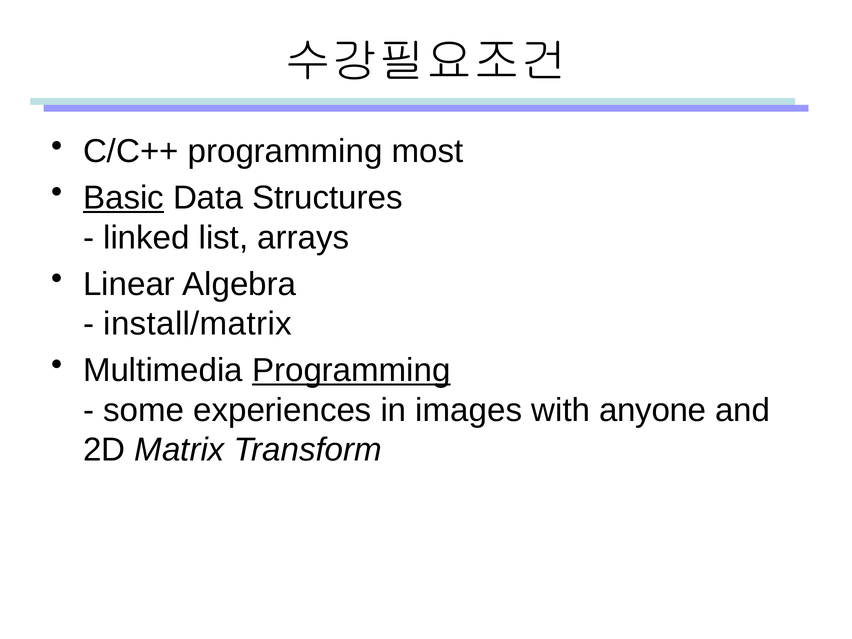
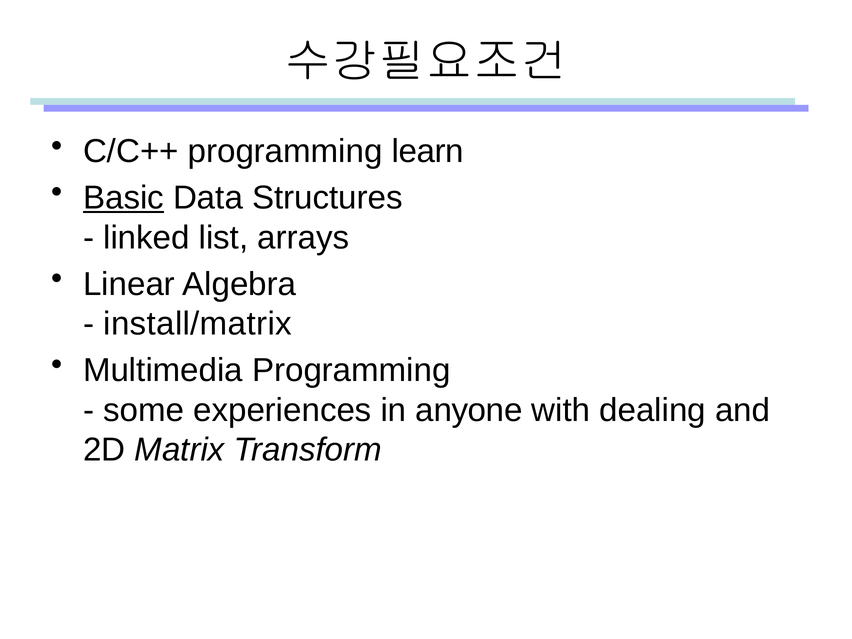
most: most -> learn (428, 151)
Programming underline: present -> none (351, 370)
images: images -> anyone (469, 410)
anyone: anyone -> dealing (653, 410)
